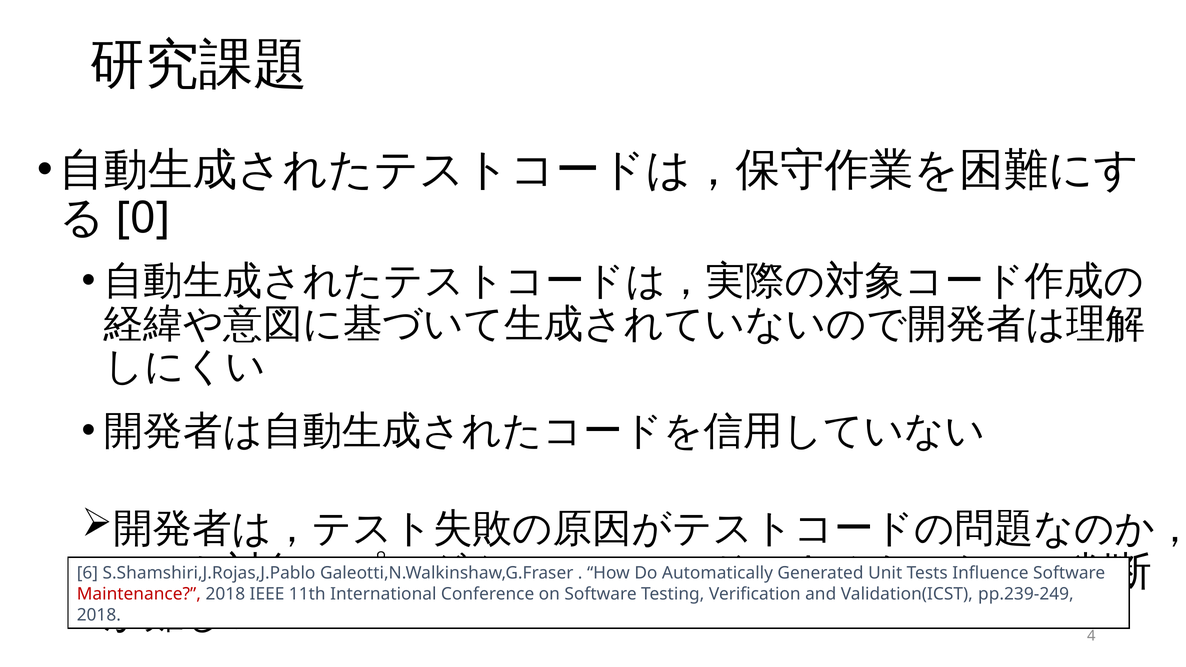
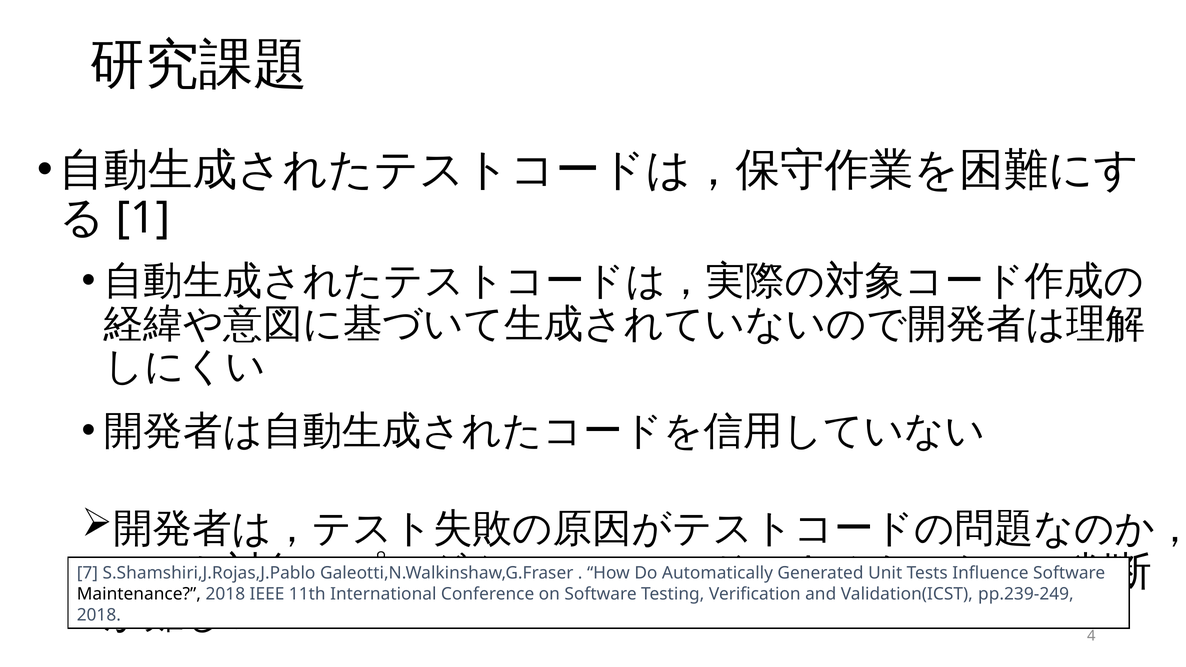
0: 0 -> 1 (143, 218)
6: 6 -> 7 (87, 573)
Maintenance colour: red -> black (139, 594)
